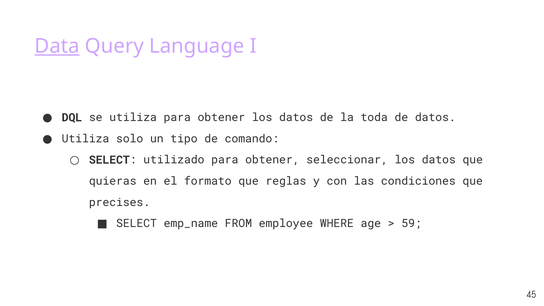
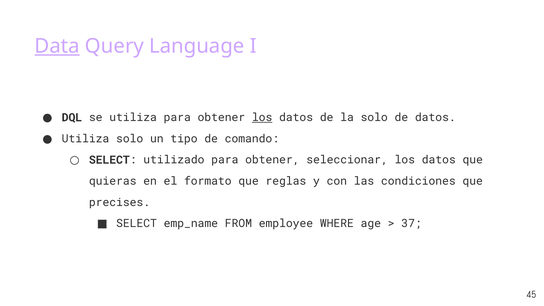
los underline: none -> present (262, 118)
la toda: toda -> solo (374, 118)
59: 59 -> 37 (412, 224)
